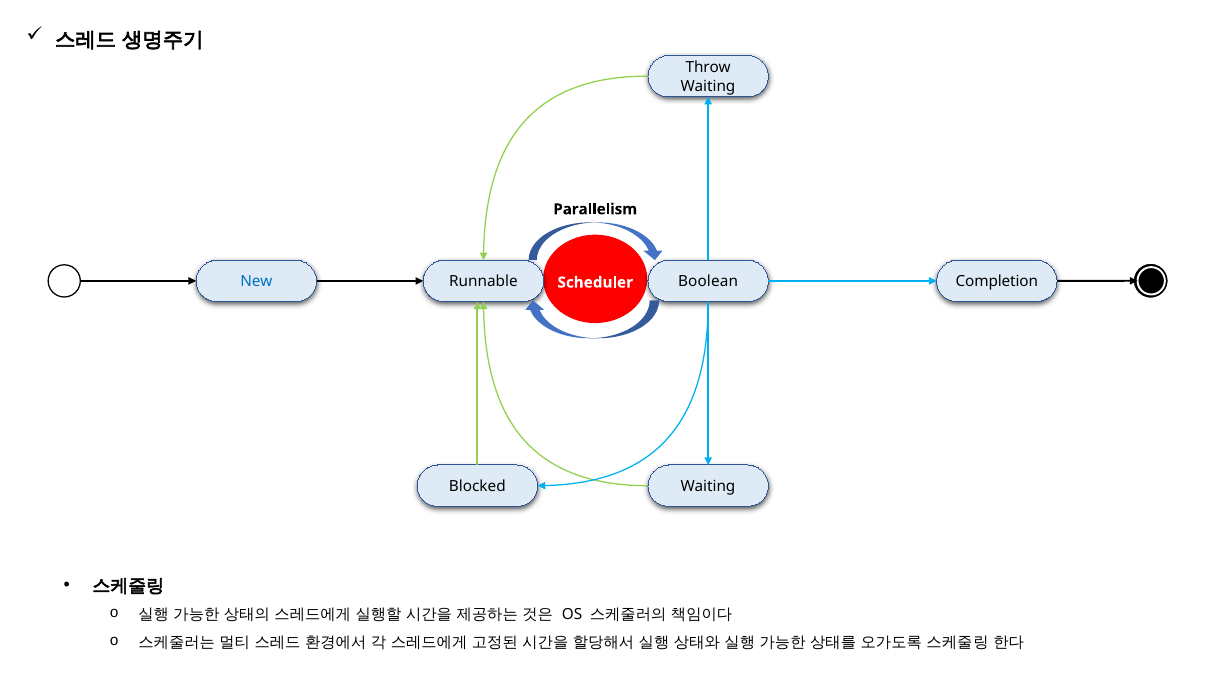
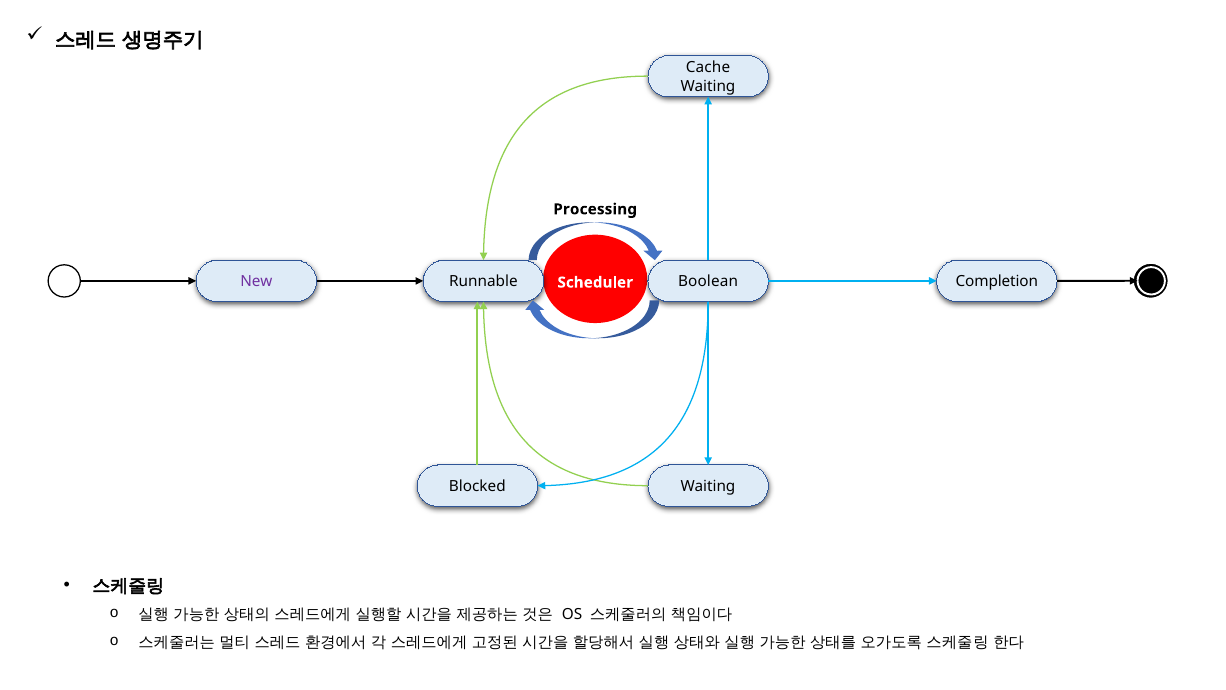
Throw: Throw -> Cache (708, 68)
Parallelism: Parallelism -> Processing (595, 209)
New colour: blue -> purple (256, 282)
